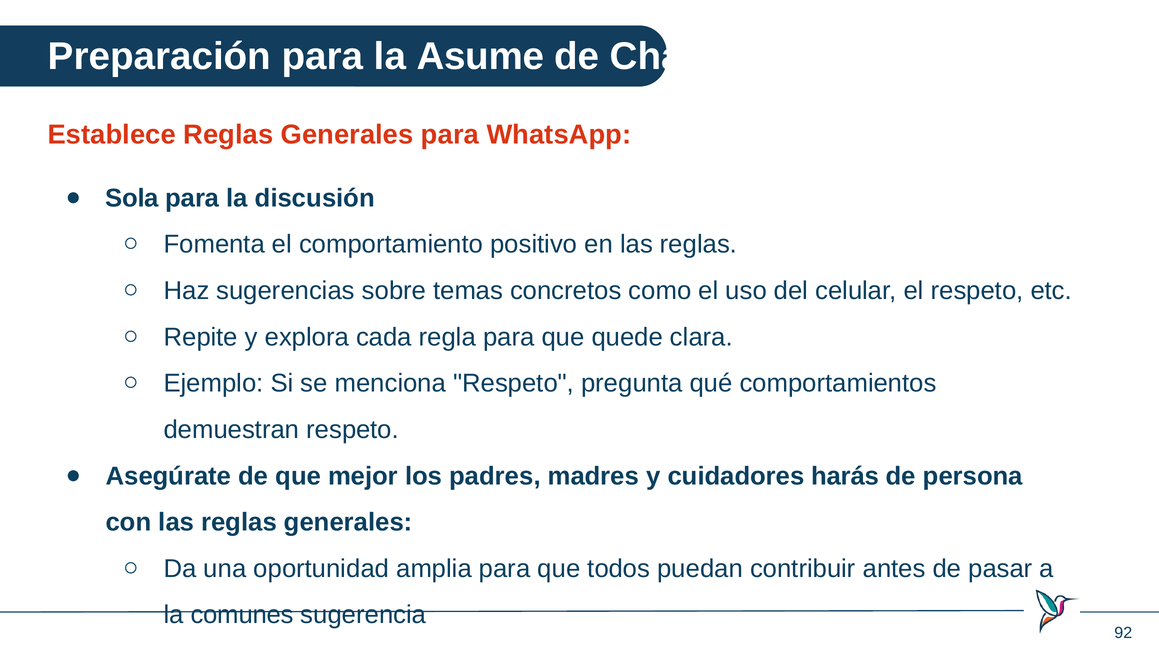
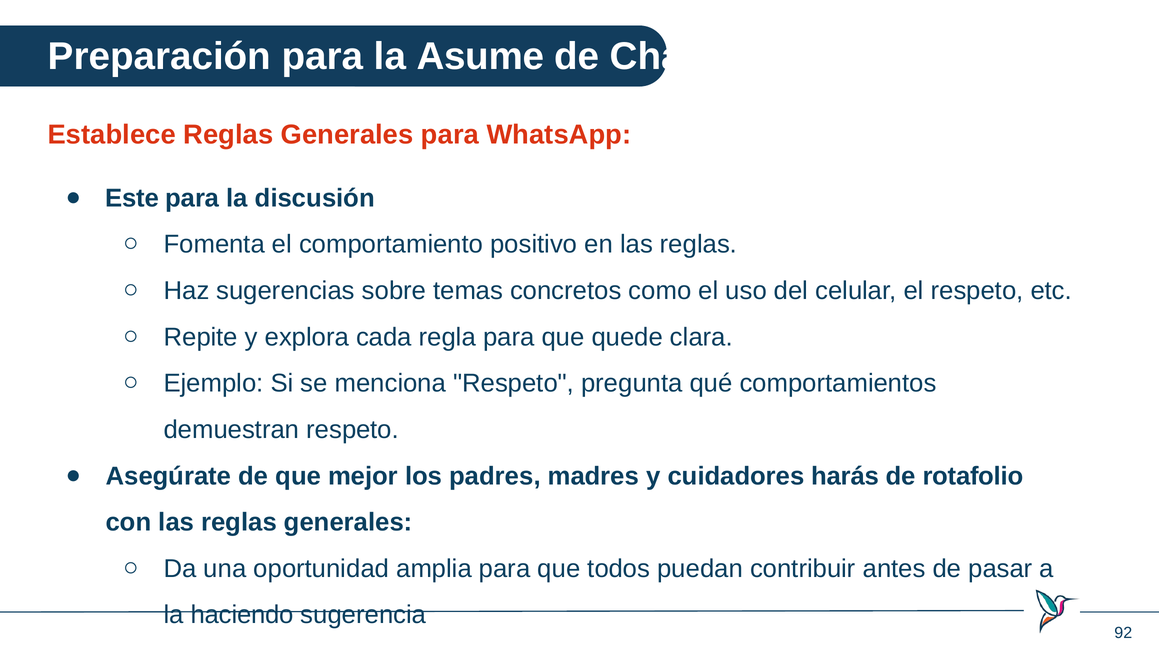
Sola: Sola -> Este (132, 198)
persona: persona -> rotafolio (973, 476)
comunes: comunes -> haciendo (242, 615)
